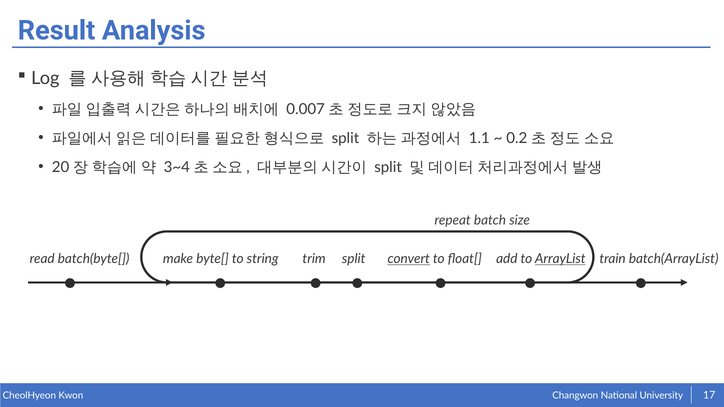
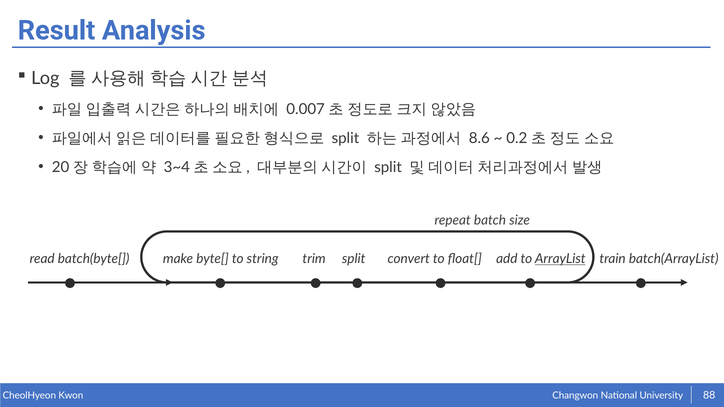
1.1: 1.1 -> 8.6 (479, 138)
convert underline: present -> none (409, 259)
17: 17 -> 88 (709, 396)
